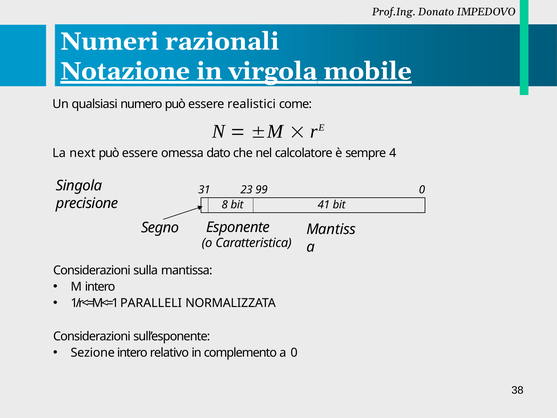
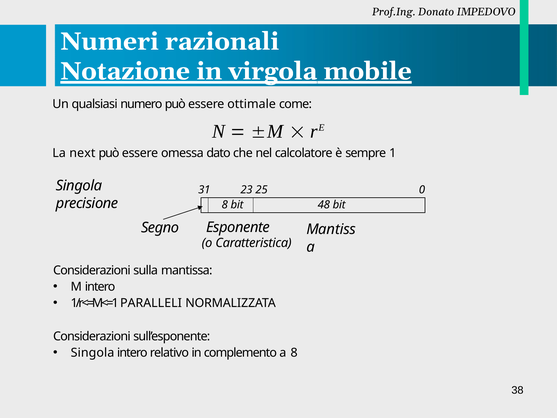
realistici: realistici -> ottimale (252, 104)
4: 4 -> 1 (393, 153)
99: 99 -> 25 (262, 190)
41: 41 -> 48 (324, 205)
Sezione: Sezione -> Singola (93, 353)
a 0: 0 -> 8 (294, 353)
